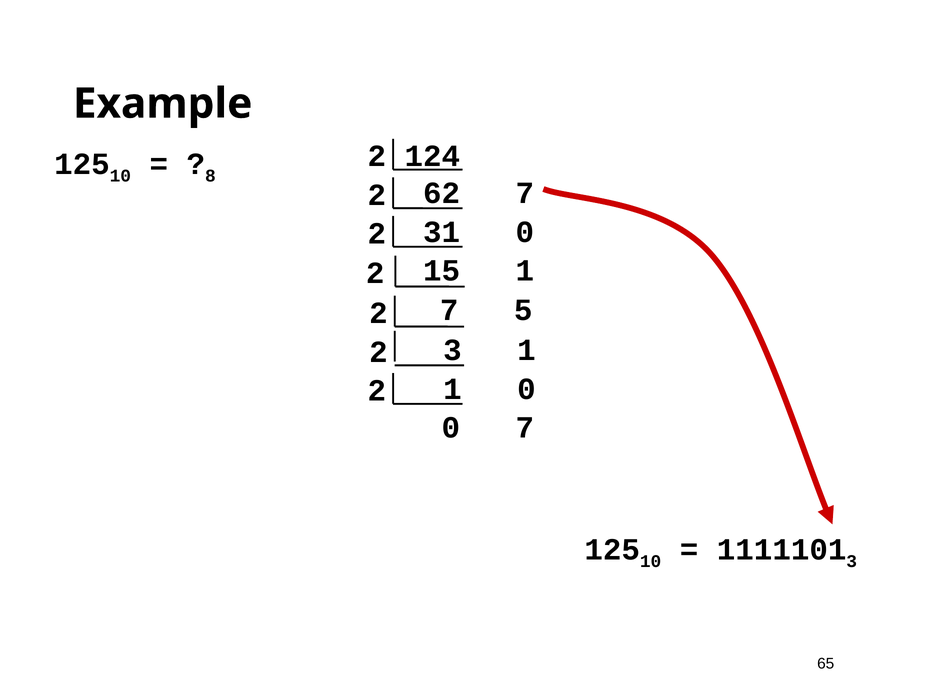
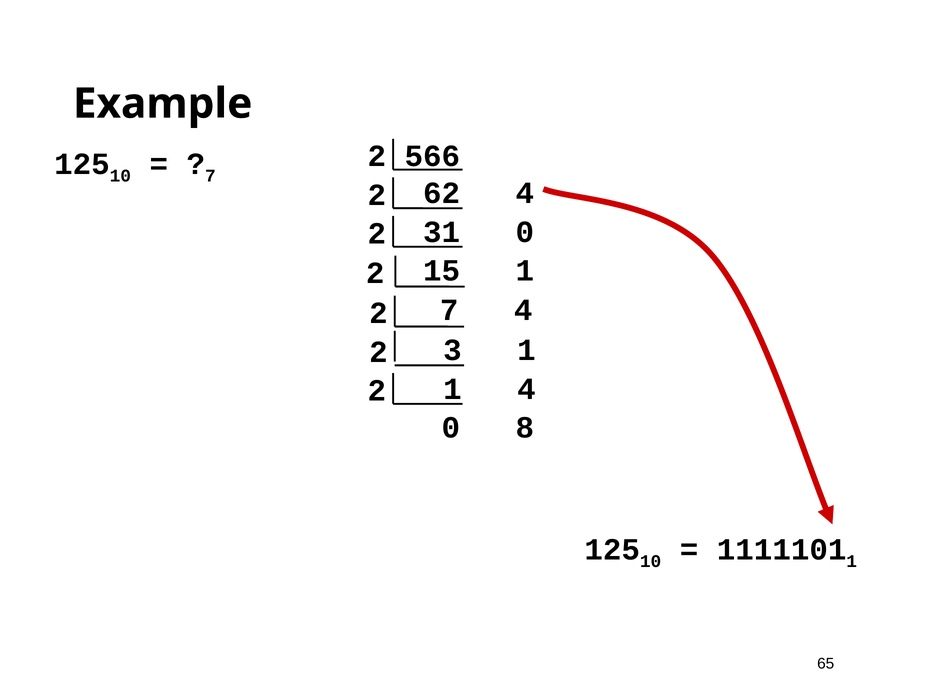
124: 124 -> 566 (432, 156)
8: 8 -> 7 (210, 176)
62 7: 7 -> 4 (525, 193)
7 5: 5 -> 4 (523, 310)
1 0: 0 -> 4 (526, 389)
0 7: 7 -> 8 (525, 427)
3: 3 -> 1 (852, 561)
